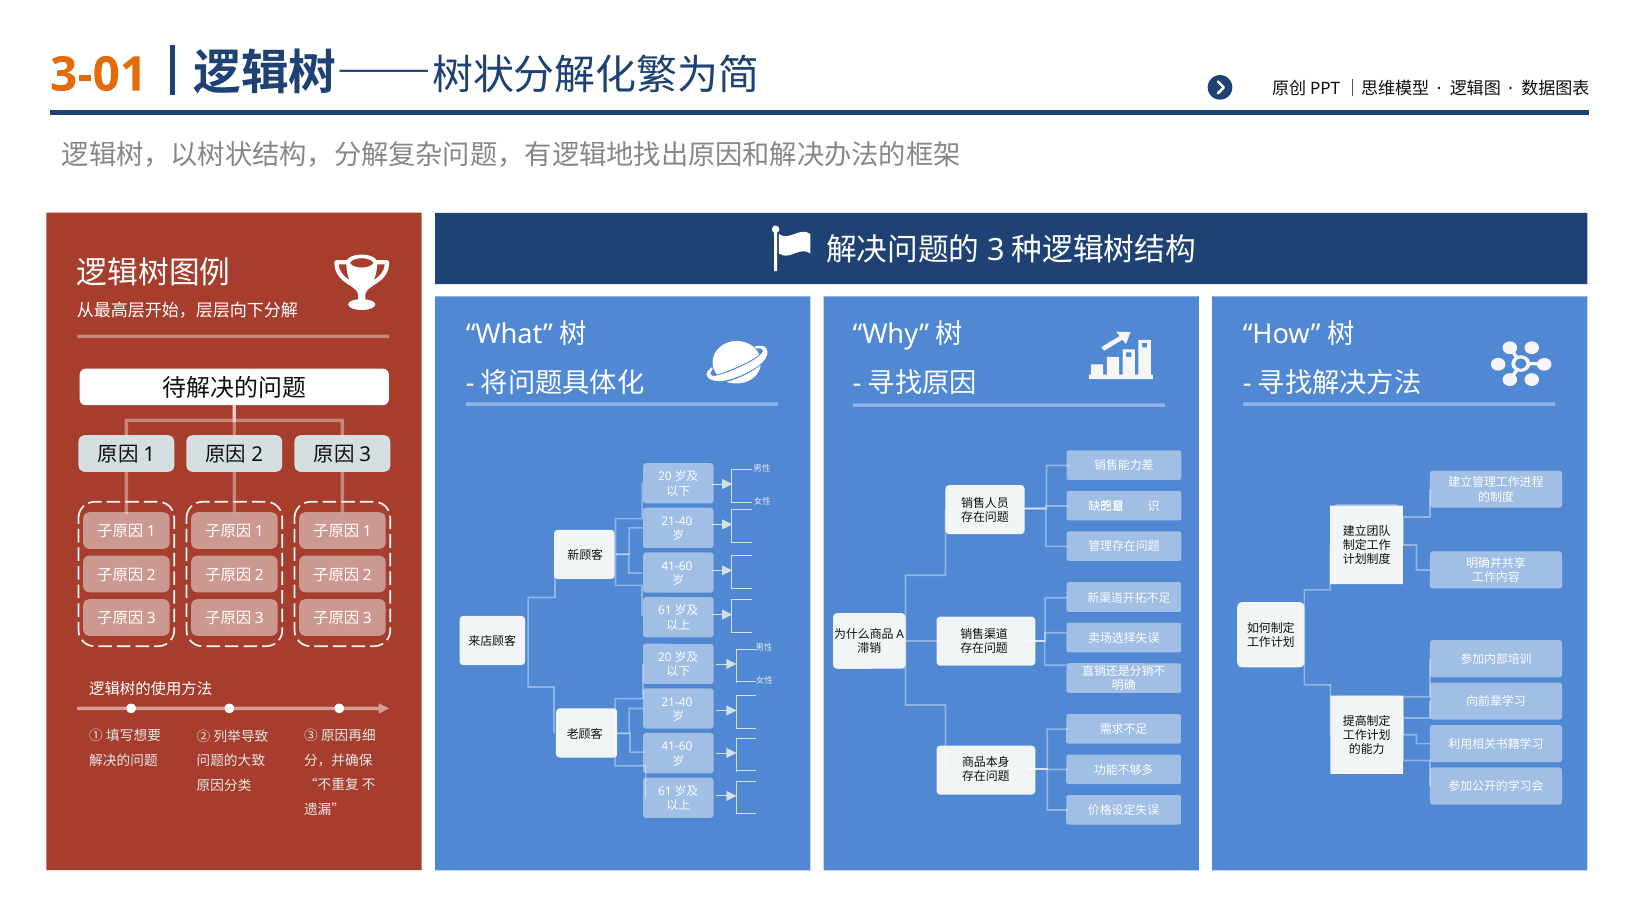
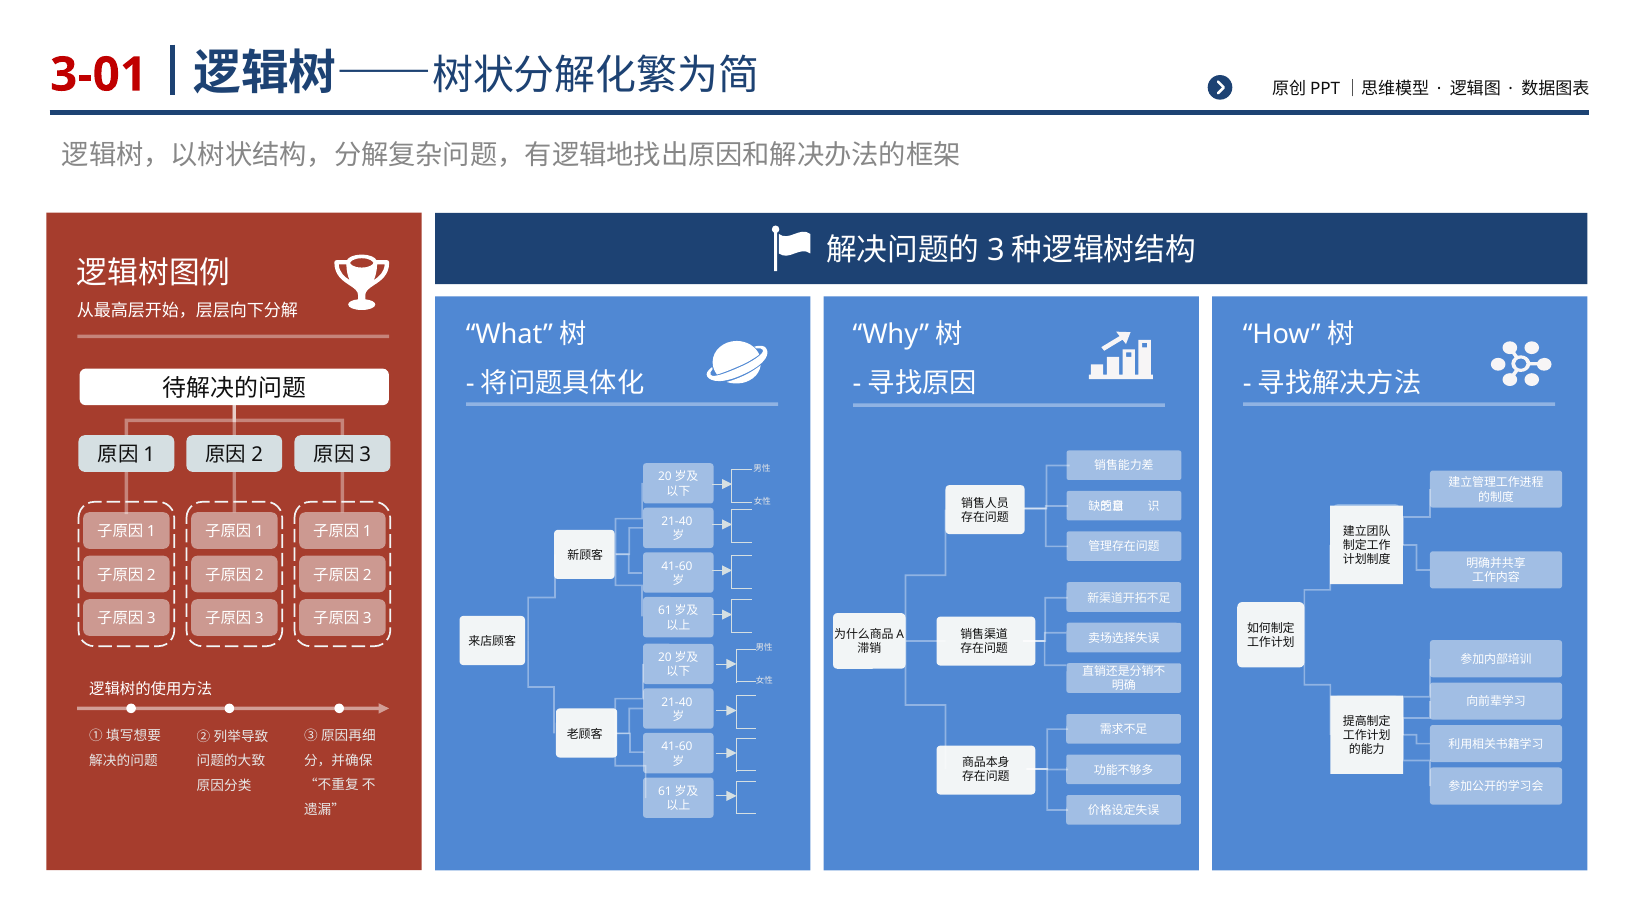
3-01 colour: orange -> red (99, 75)
